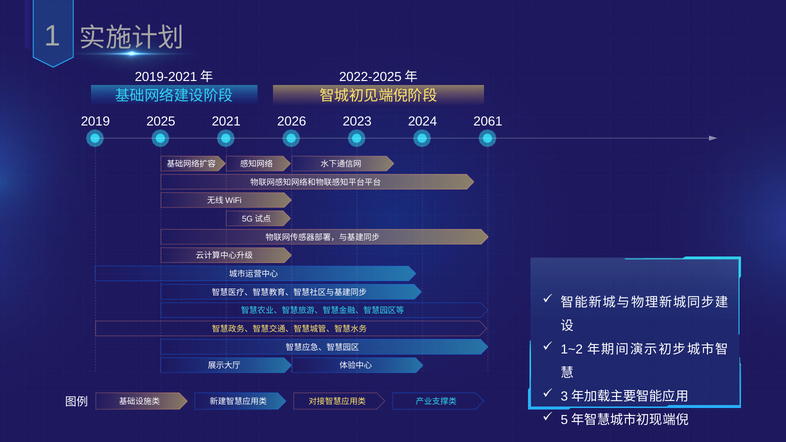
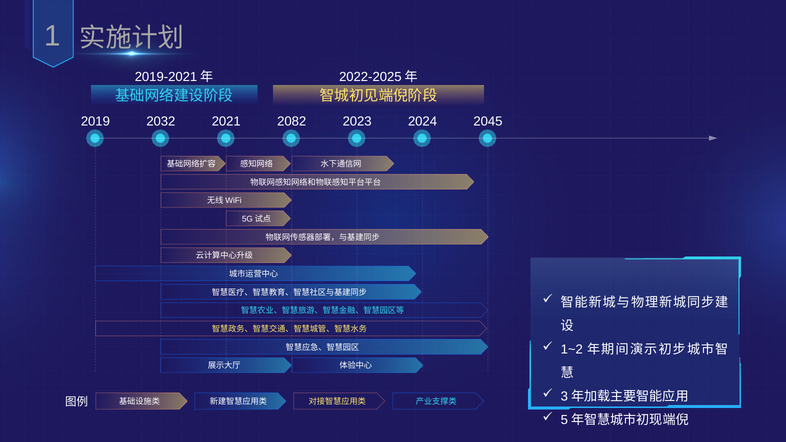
2025: 2025 -> 2032 (161, 121)
2026: 2026 -> 2082 (292, 121)
2061: 2061 -> 2045 (488, 121)
